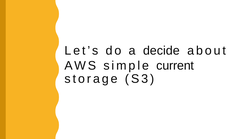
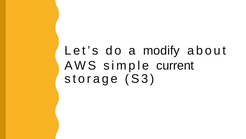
decide: decide -> modify (161, 50)
